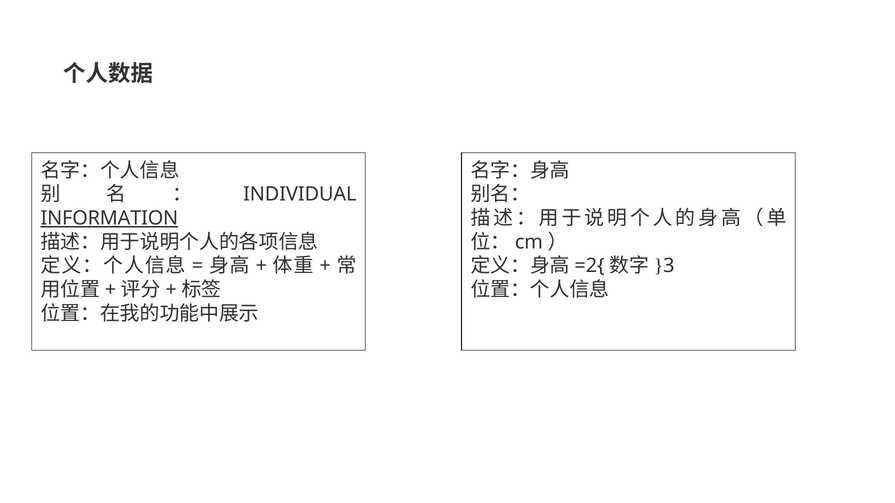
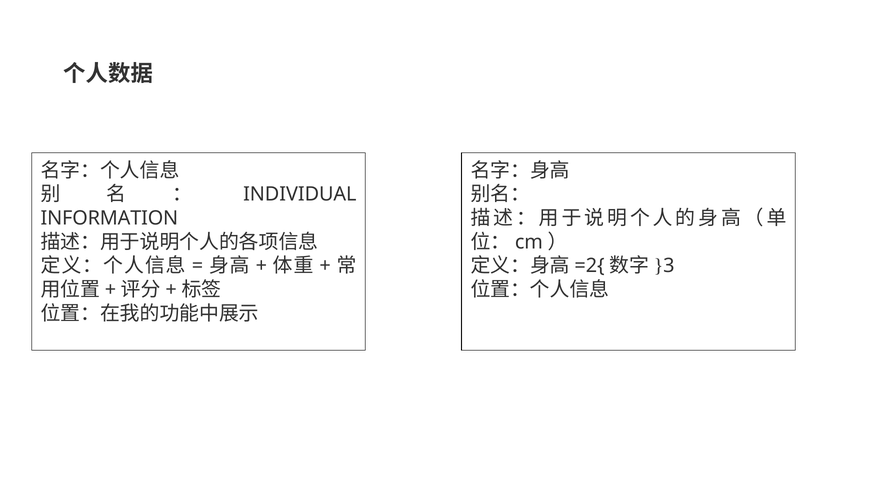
INFORMATION underline: present -> none (109, 218)
